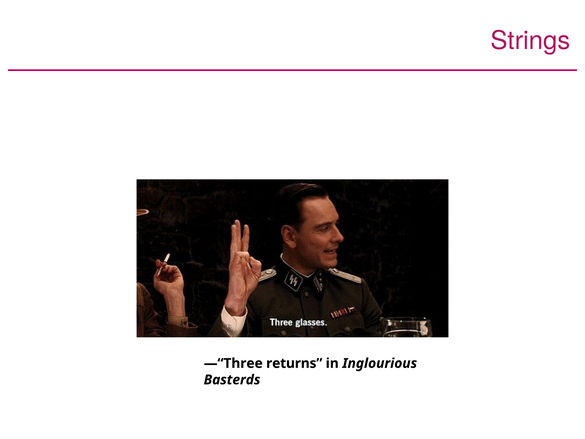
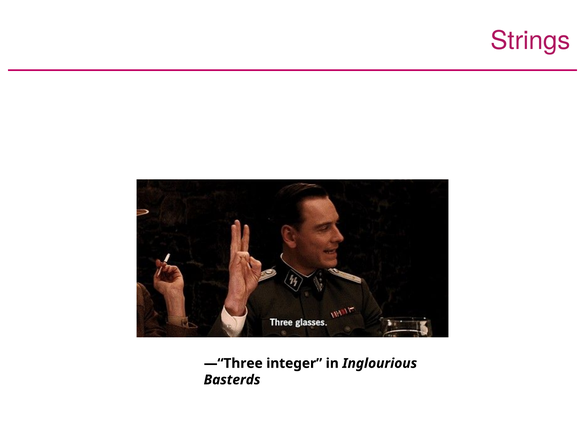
returns: returns -> integer (294, 363)
